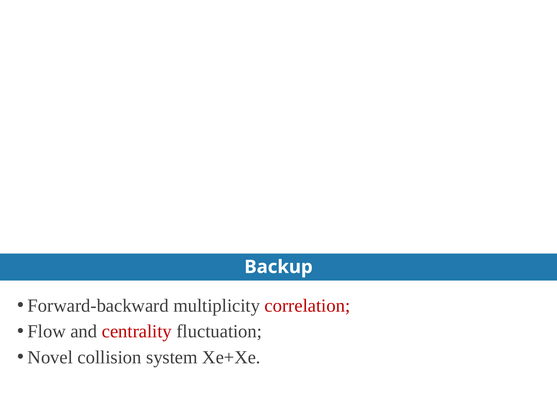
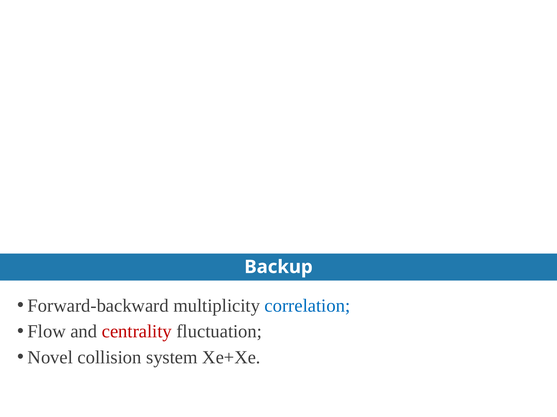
correlation colour: red -> blue (307, 306)
